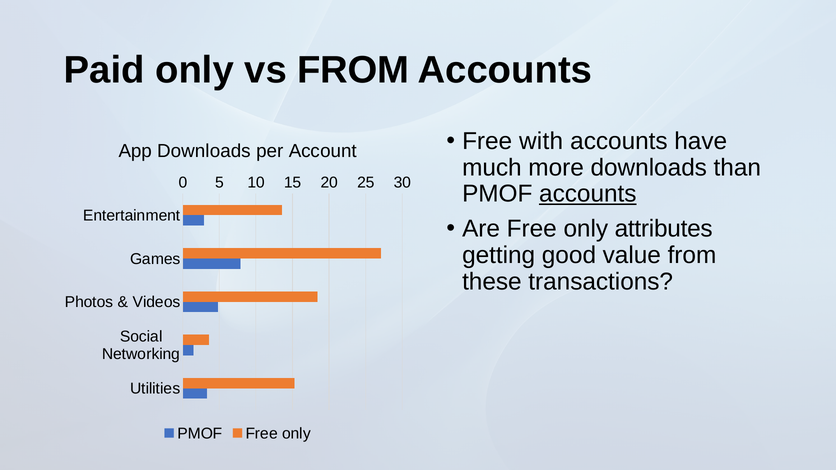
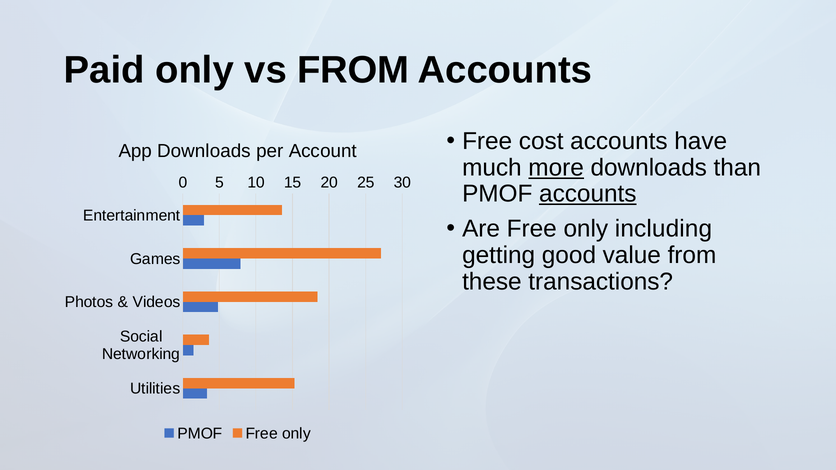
with: with -> cost (541, 141)
more underline: none -> present (556, 168)
attributes: attributes -> including (663, 229)
